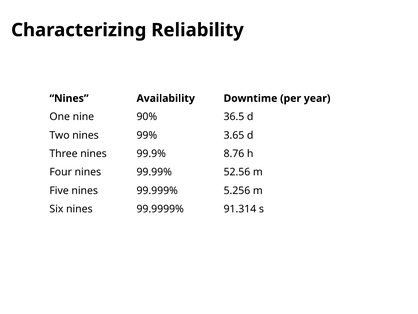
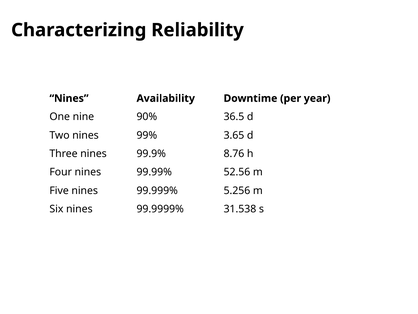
91.314: 91.314 -> 31.538 (240, 209)
